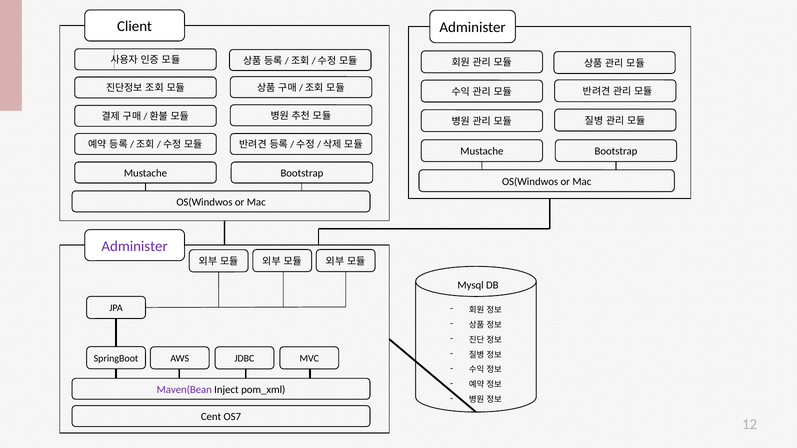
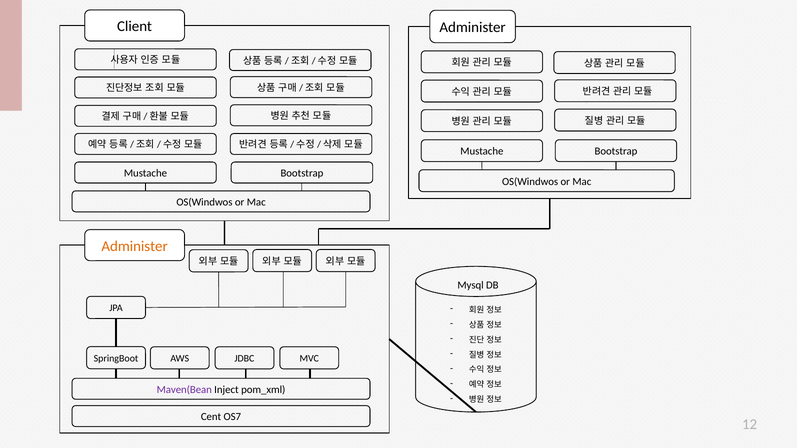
Administer colour: purple -> orange (135, 246)
